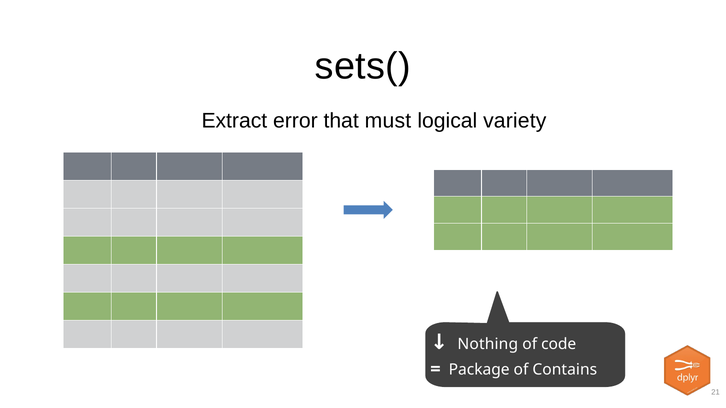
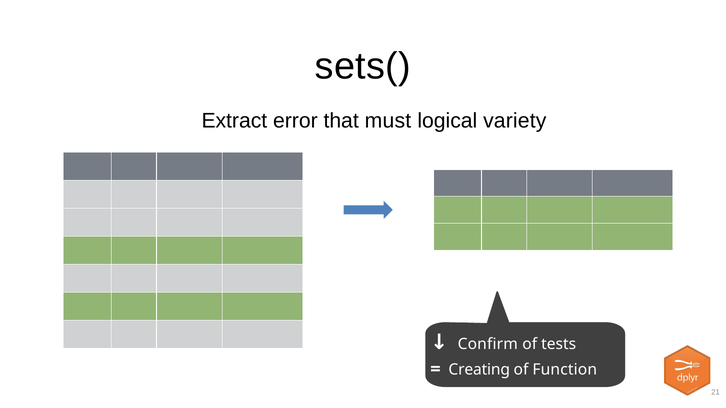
Nothing: Nothing -> Confirm (488, 344)
code: code -> tests (559, 344)
Package: Package -> Creating (479, 370)
Contains: Contains -> Function (565, 370)
